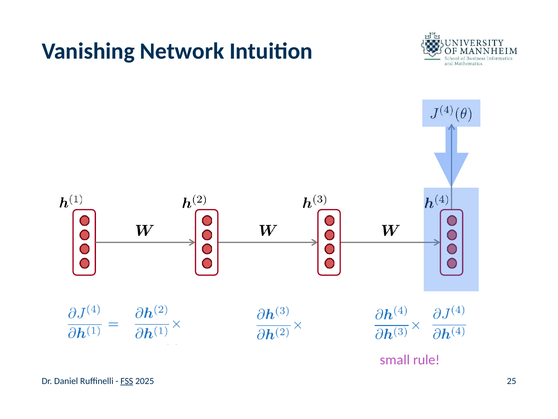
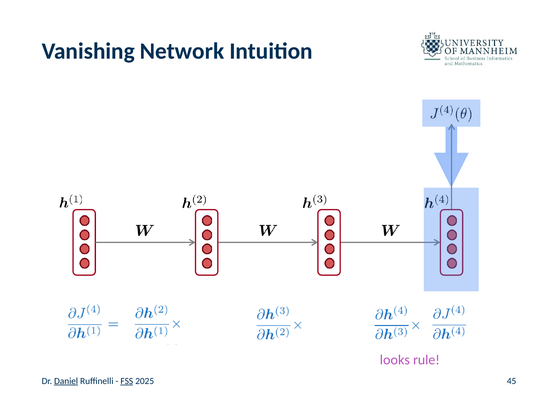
small: small -> looks (395, 359)
Daniel underline: none -> present (66, 381)
25: 25 -> 45 (512, 381)
